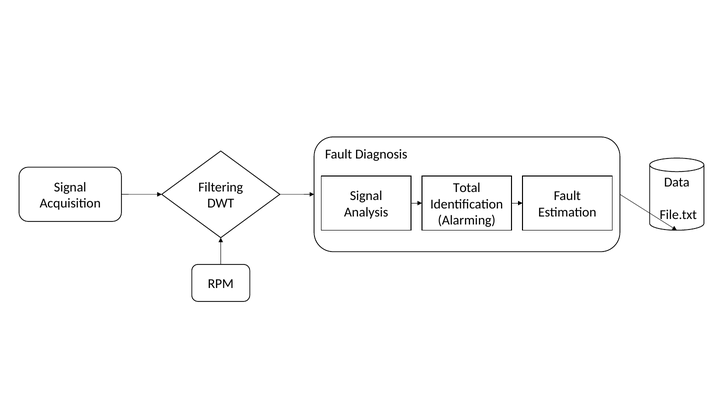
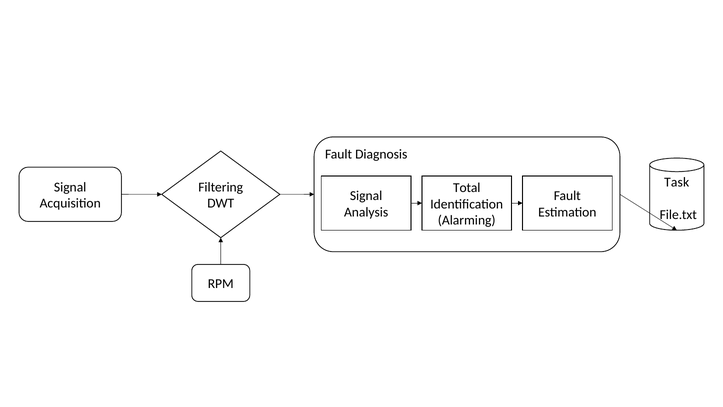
Data: Data -> Task (677, 182)
